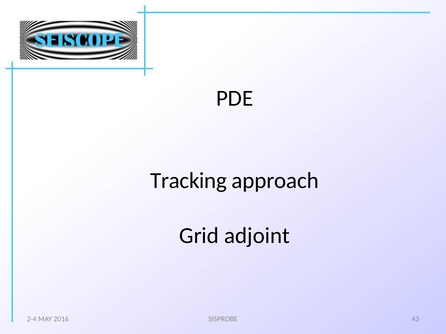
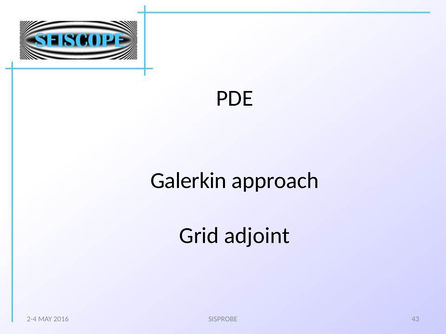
Tracking: Tracking -> Galerkin (188, 181)
